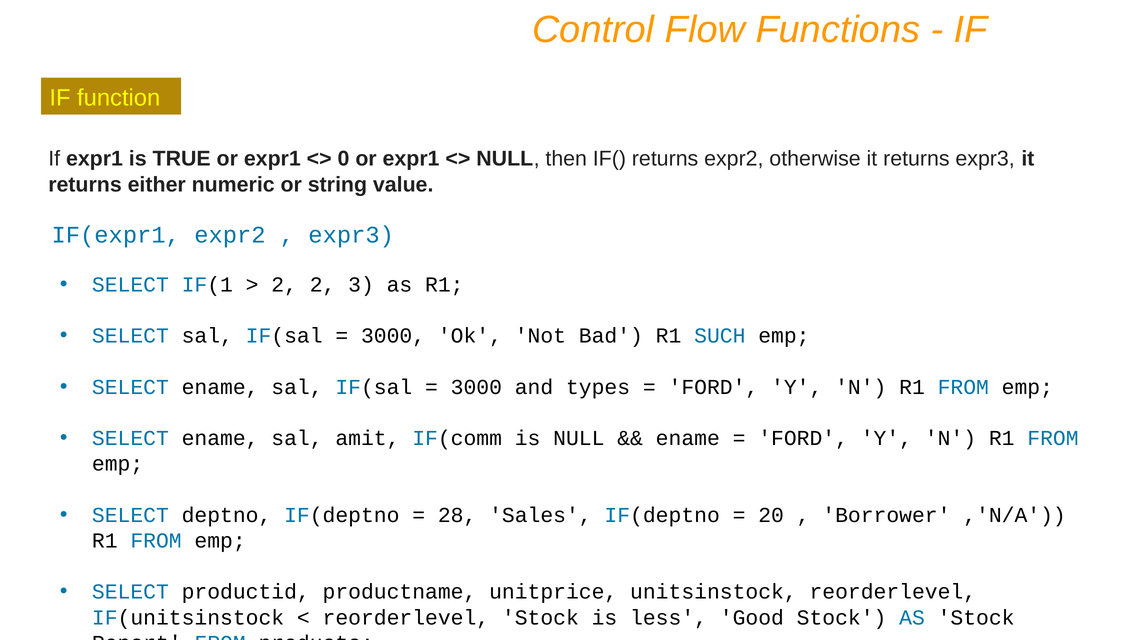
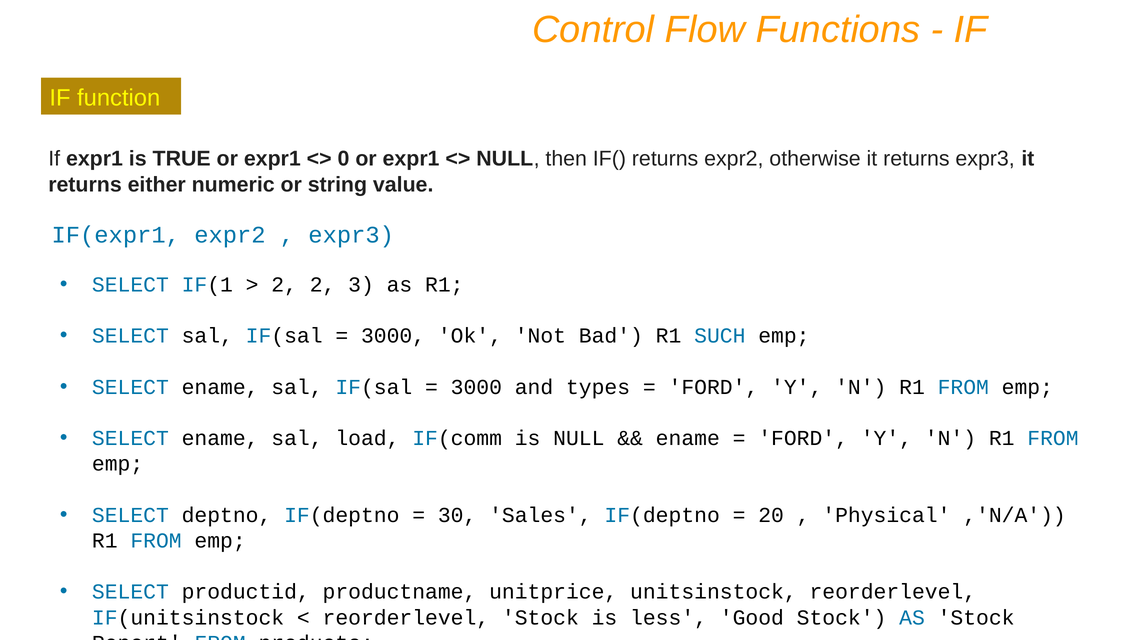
amit: amit -> load (367, 439)
28: 28 -> 30 (457, 516)
Borrower: Borrower -> Physical (886, 516)
